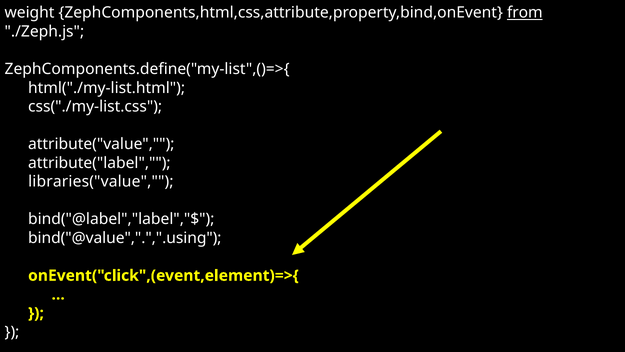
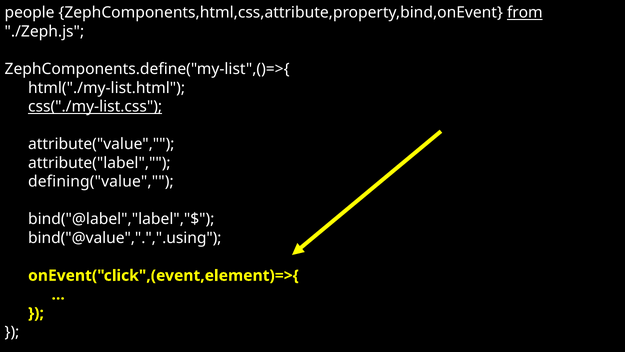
weight: weight -> people (30, 13)
css("./my-list.css underline: none -> present (95, 107)
libraries("value: libraries("value -> defining("value (101, 182)
